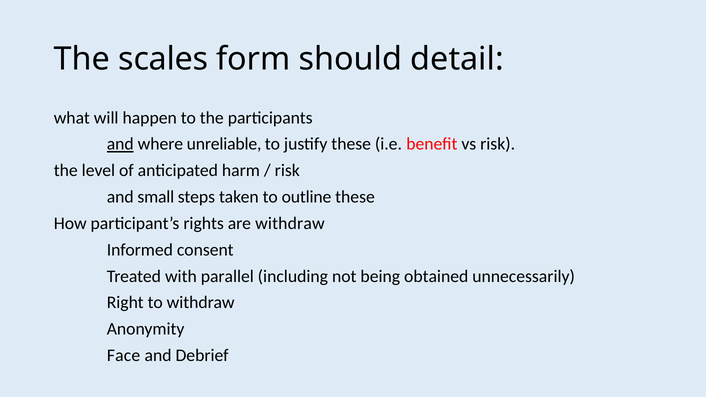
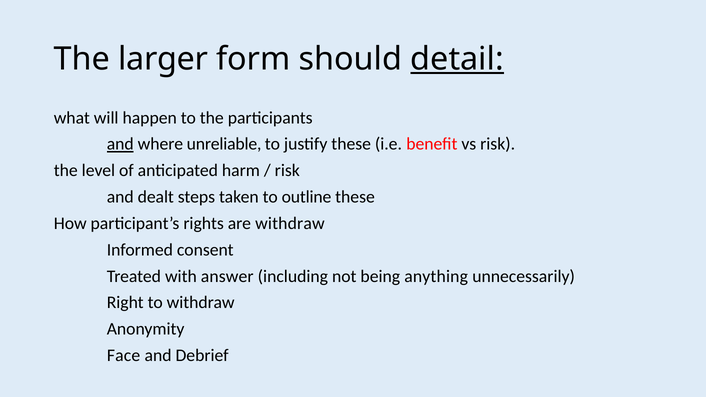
scales: scales -> larger (163, 59)
detail underline: none -> present (457, 59)
small: small -> dealt (156, 197)
parallel: parallel -> answer (227, 276)
obtained: obtained -> anything (436, 276)
